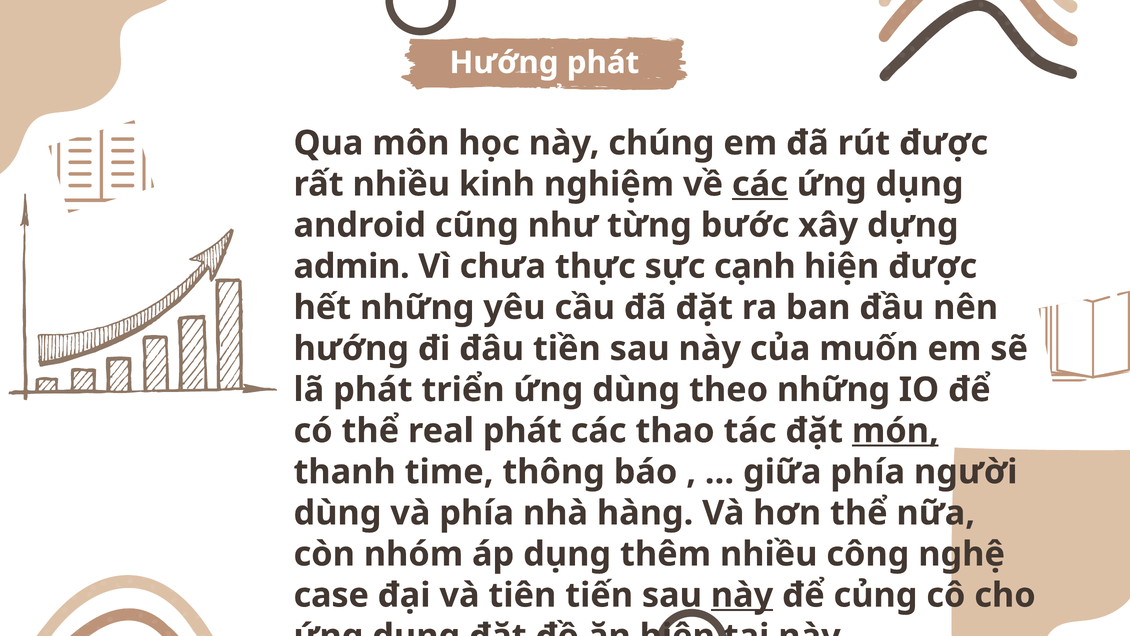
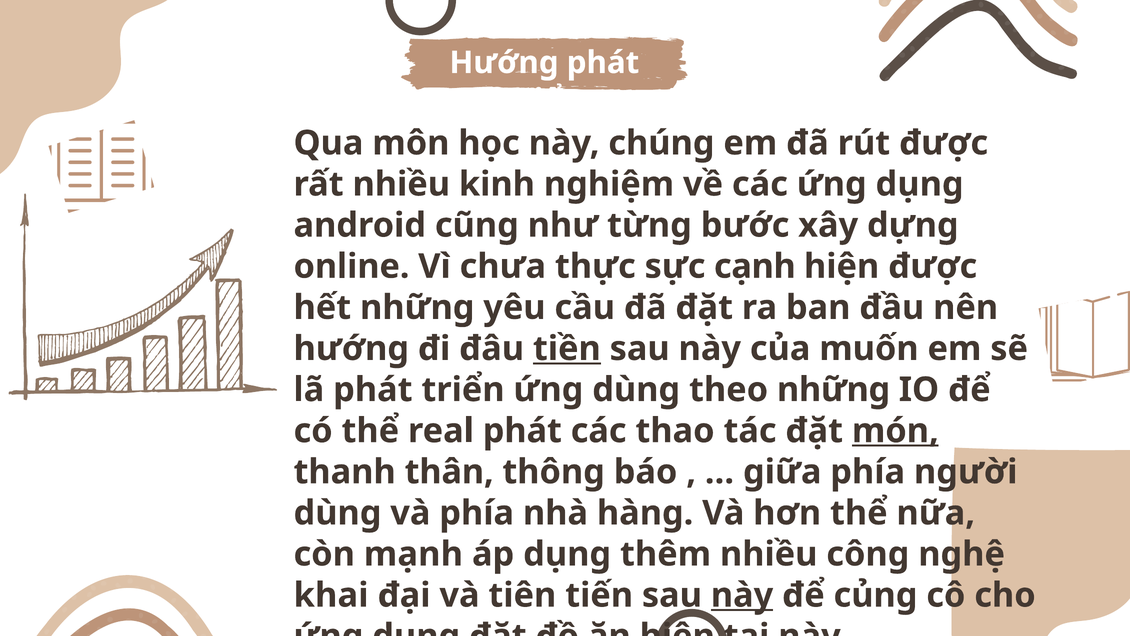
các underline: present -> none (760, 184)
admin: admin -> online (351, 266)
tiền underline: none -> present (567, 348)
time: time -> thân (449, 472)
nhóm: nhóm -> mạnh (413, 554)
case: case -> khai (331, 595)
